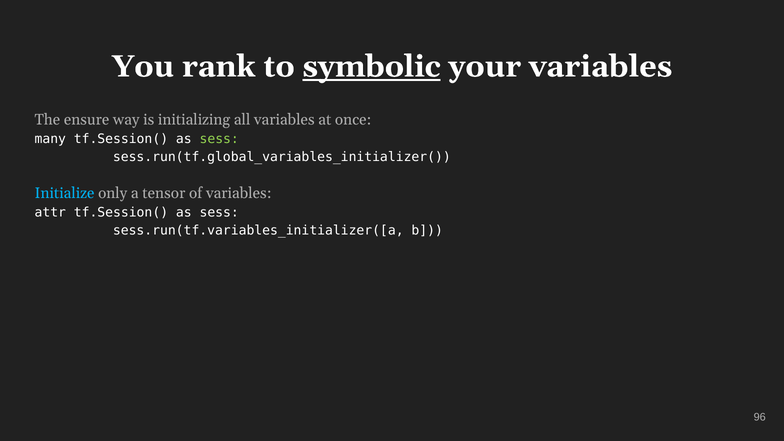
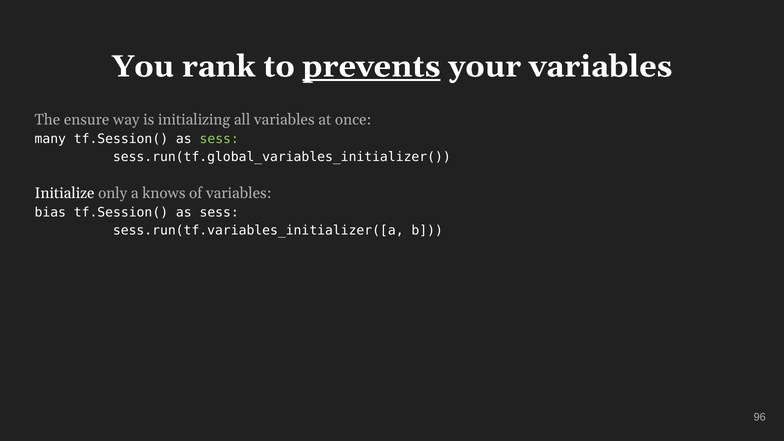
symbolic: symbolic -> prevents (371, 66)
Initialize colour: light blue -> white (64, 193)
tensor: tensor -> knows (164, 193)
attr: attr -> bias (50, 212)
